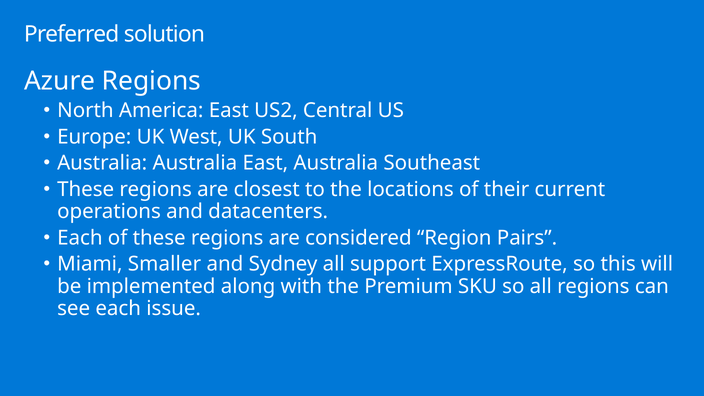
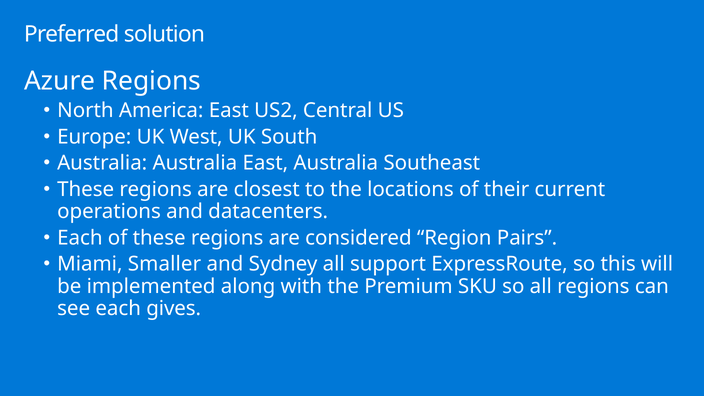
issue: issue -> gives (174, 308)
